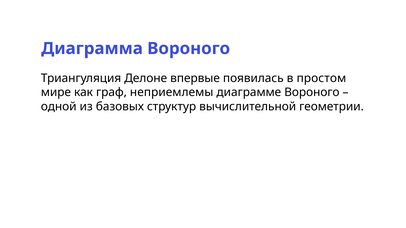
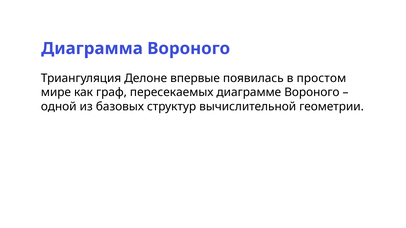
неприемлемы: неприемлемы -> пересекаемых (172, 93)
